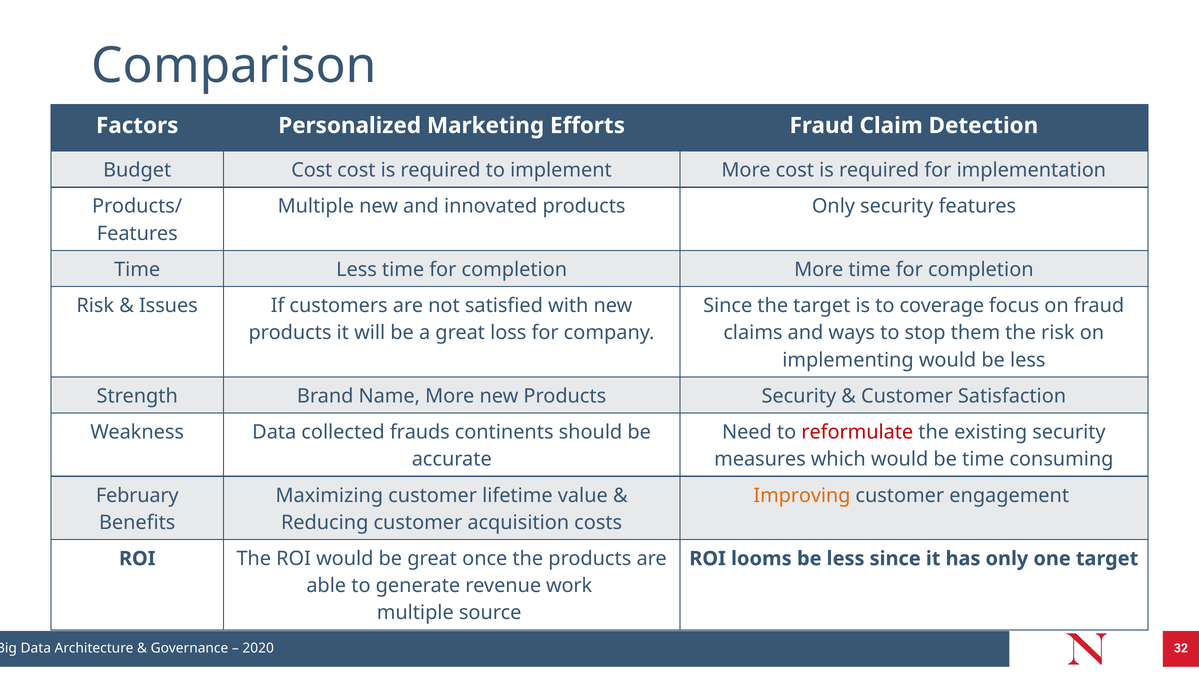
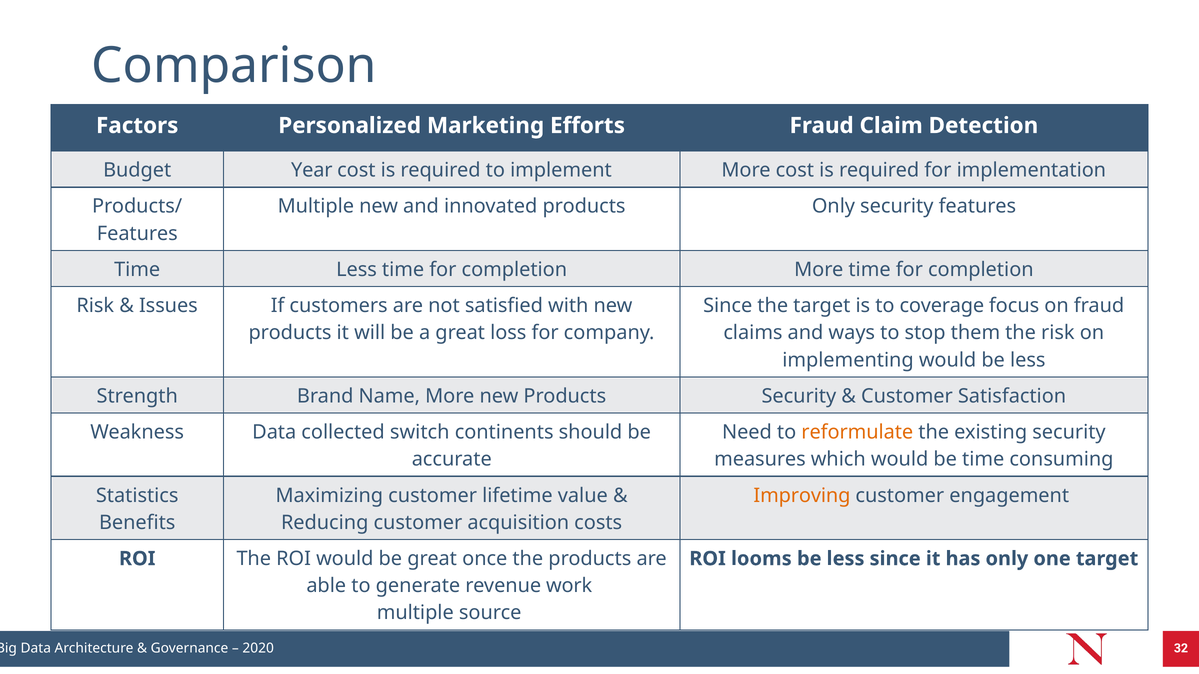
Budget Cost: Cost -> Year (312, 170)
frauds: frauds -> switch (420, 432)
reformulate colour: red -> orange (857, 432)
February: February -> Statistics (137, 496)
